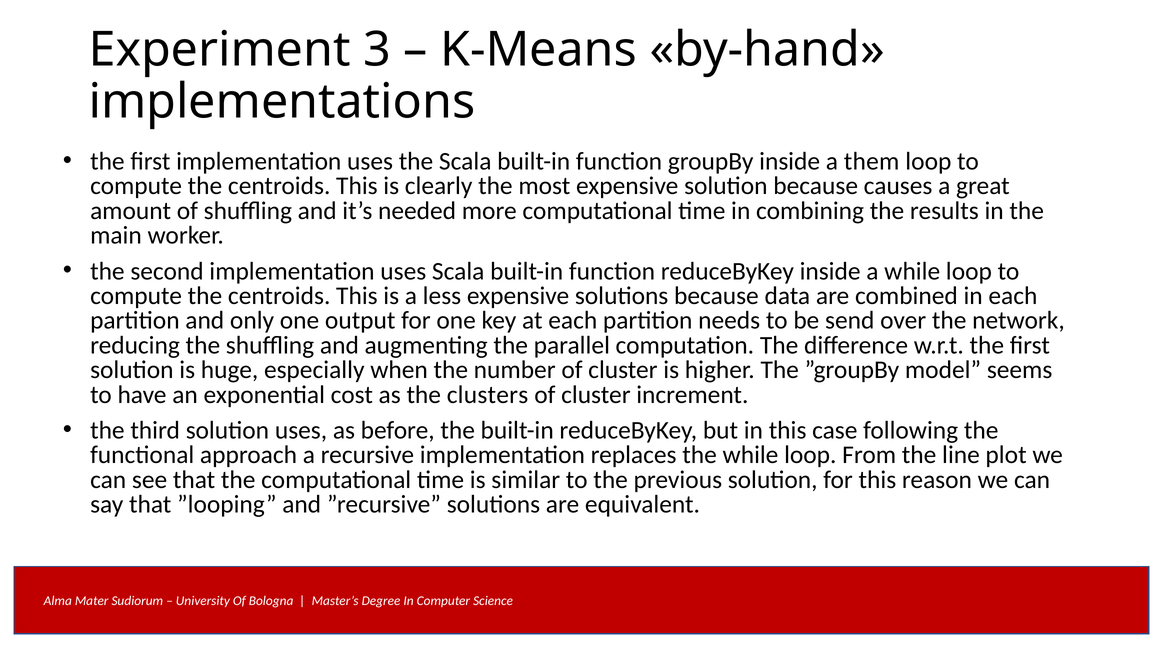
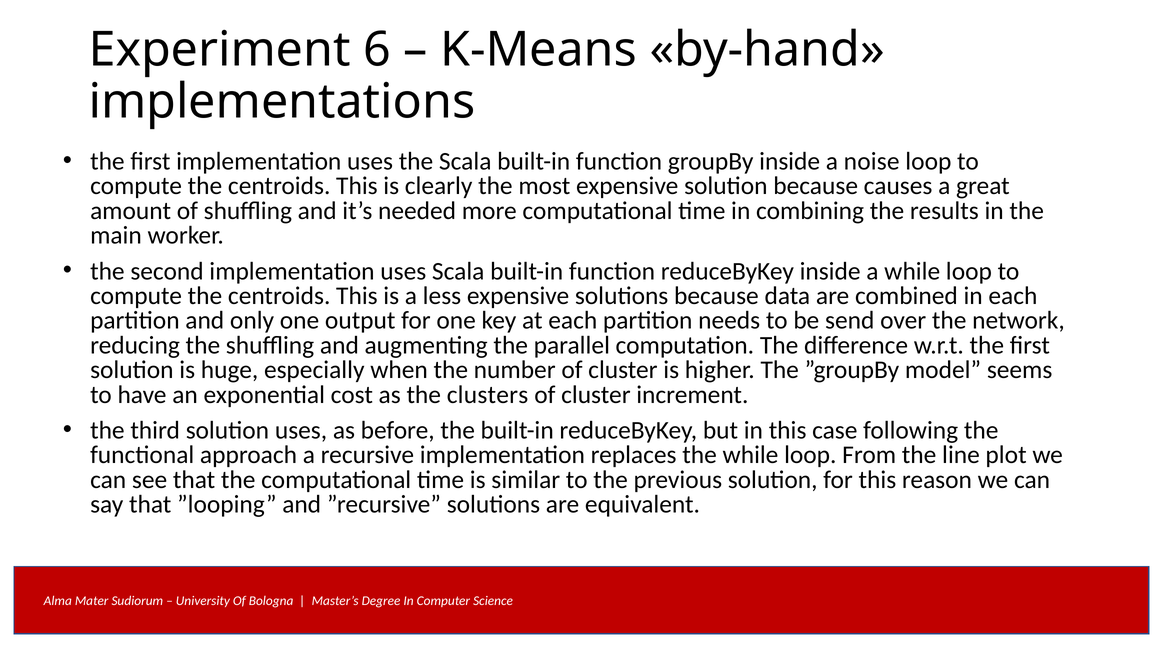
3: 3 -> 6 (377, 50)
them: them -> noise (872, 161)
